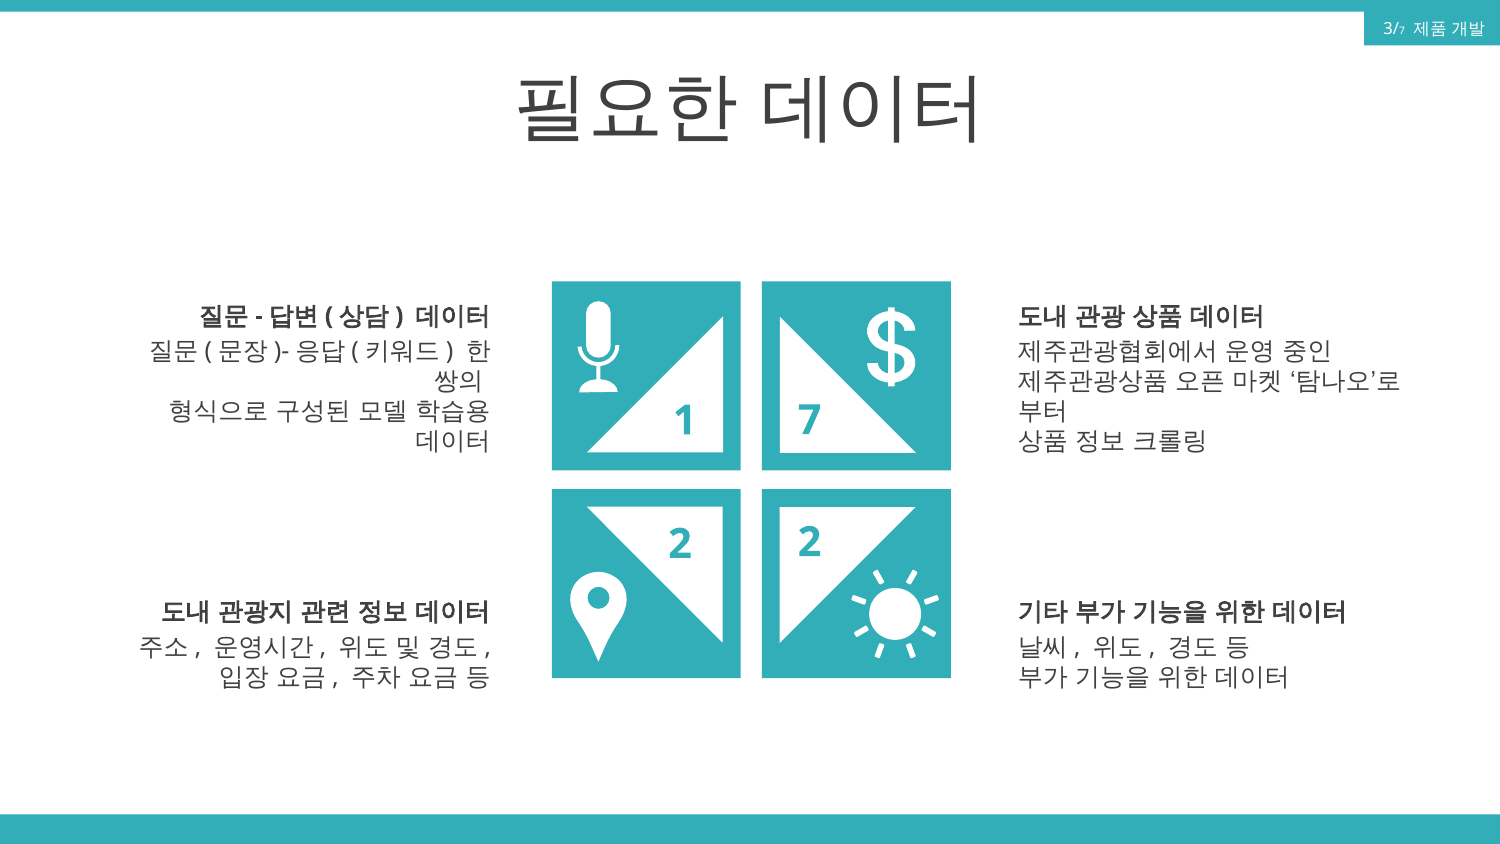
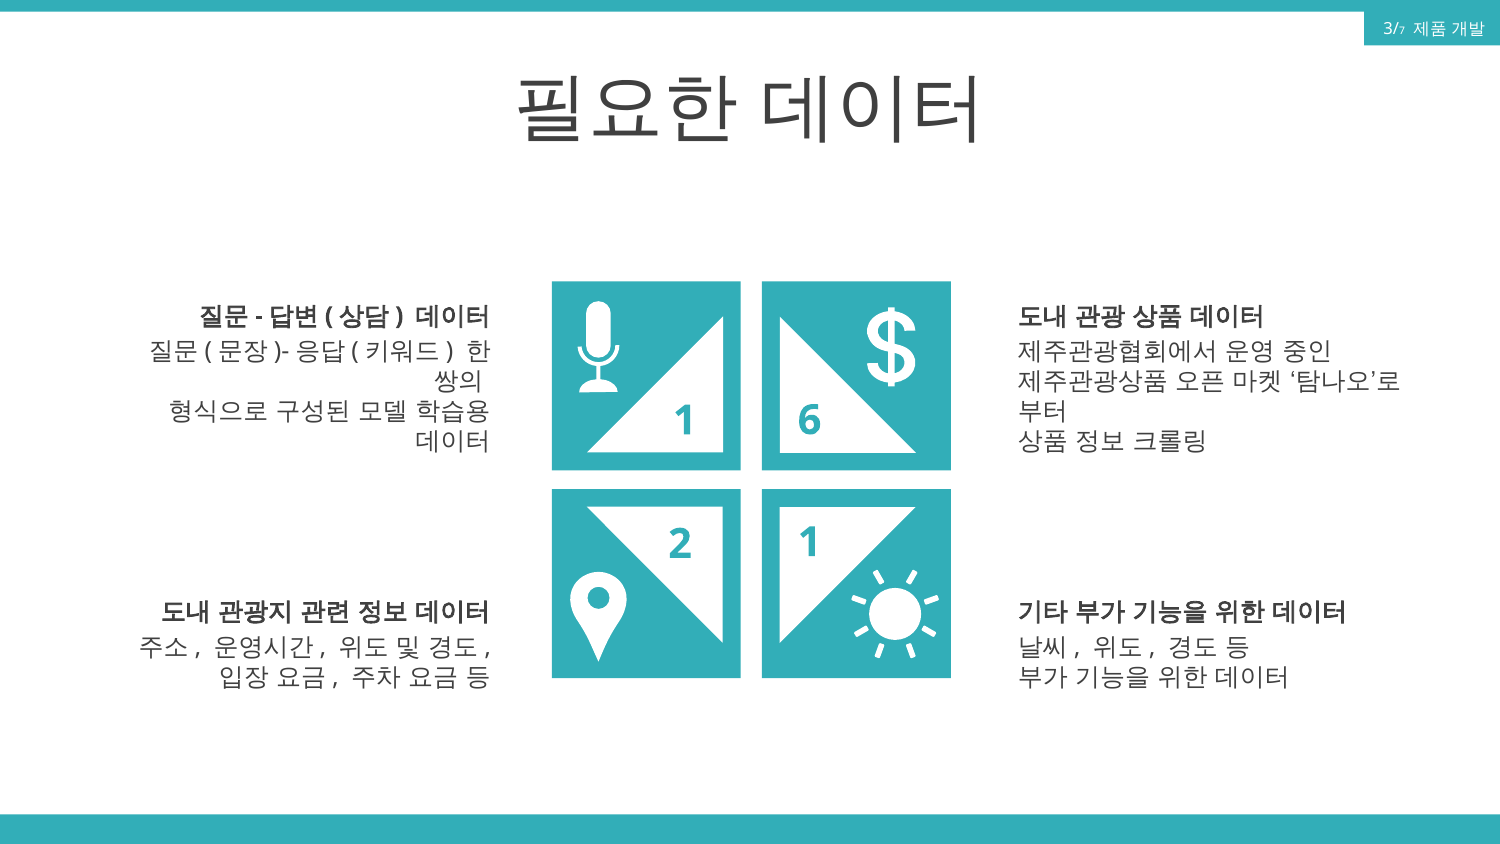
7: 7 -> 6 (810, 420)
2 2: 2 -> 1 (810, 542)
